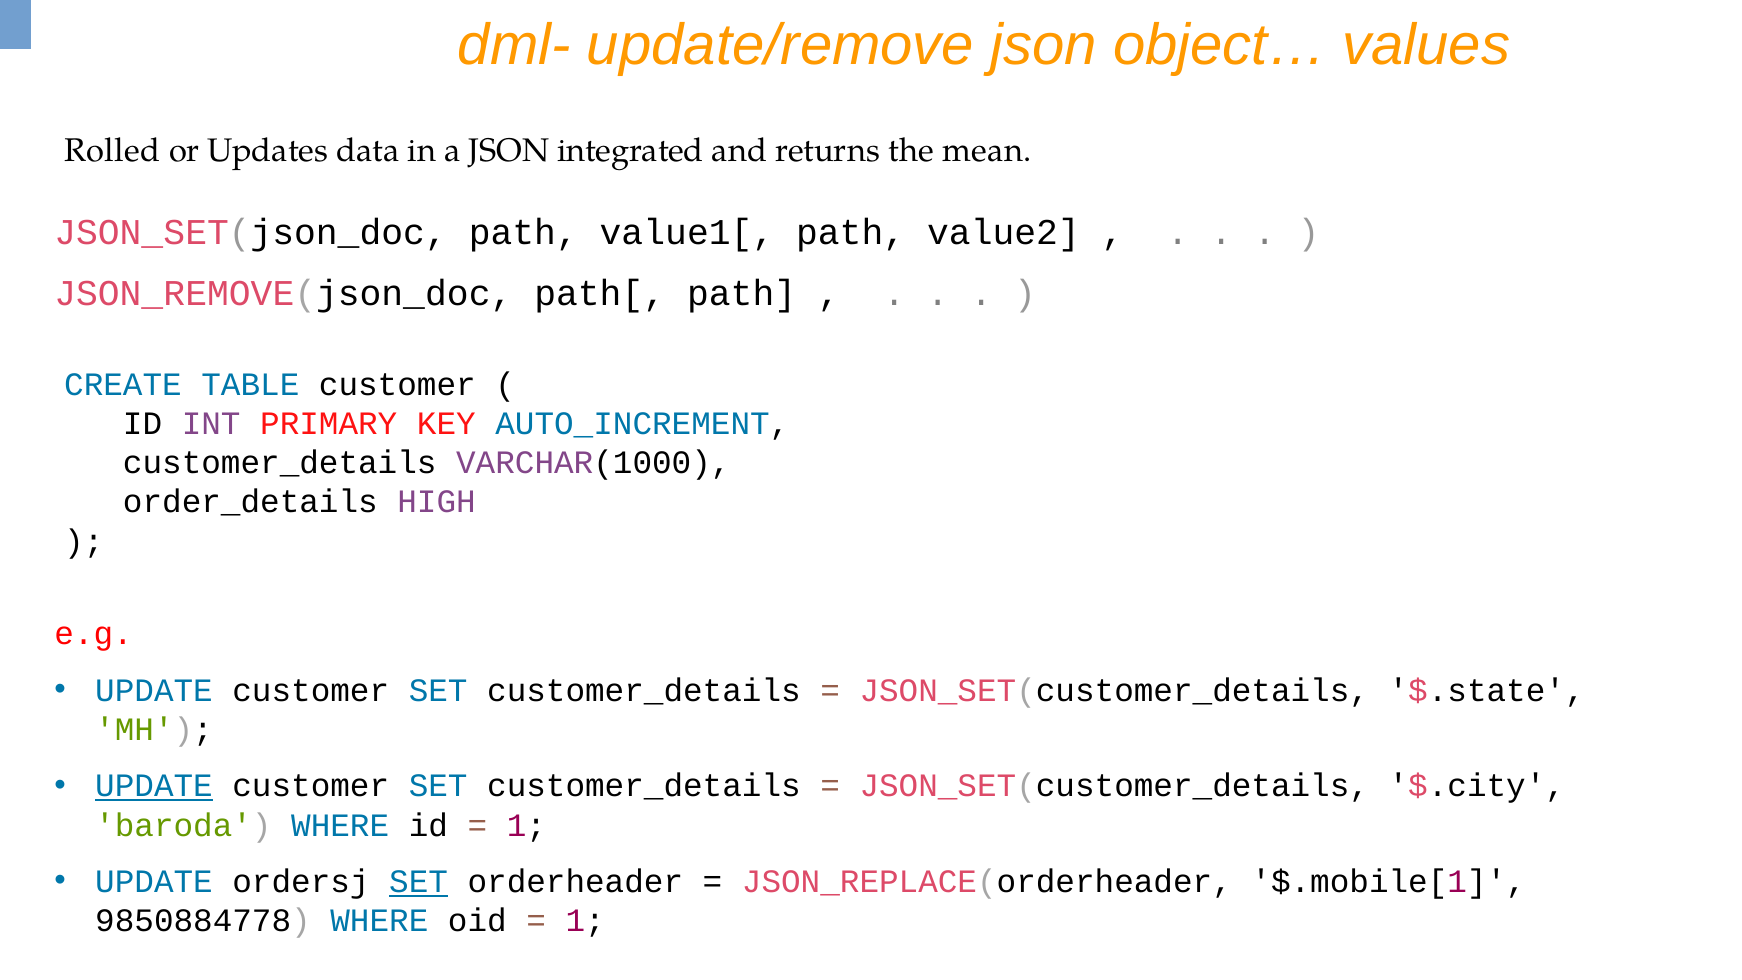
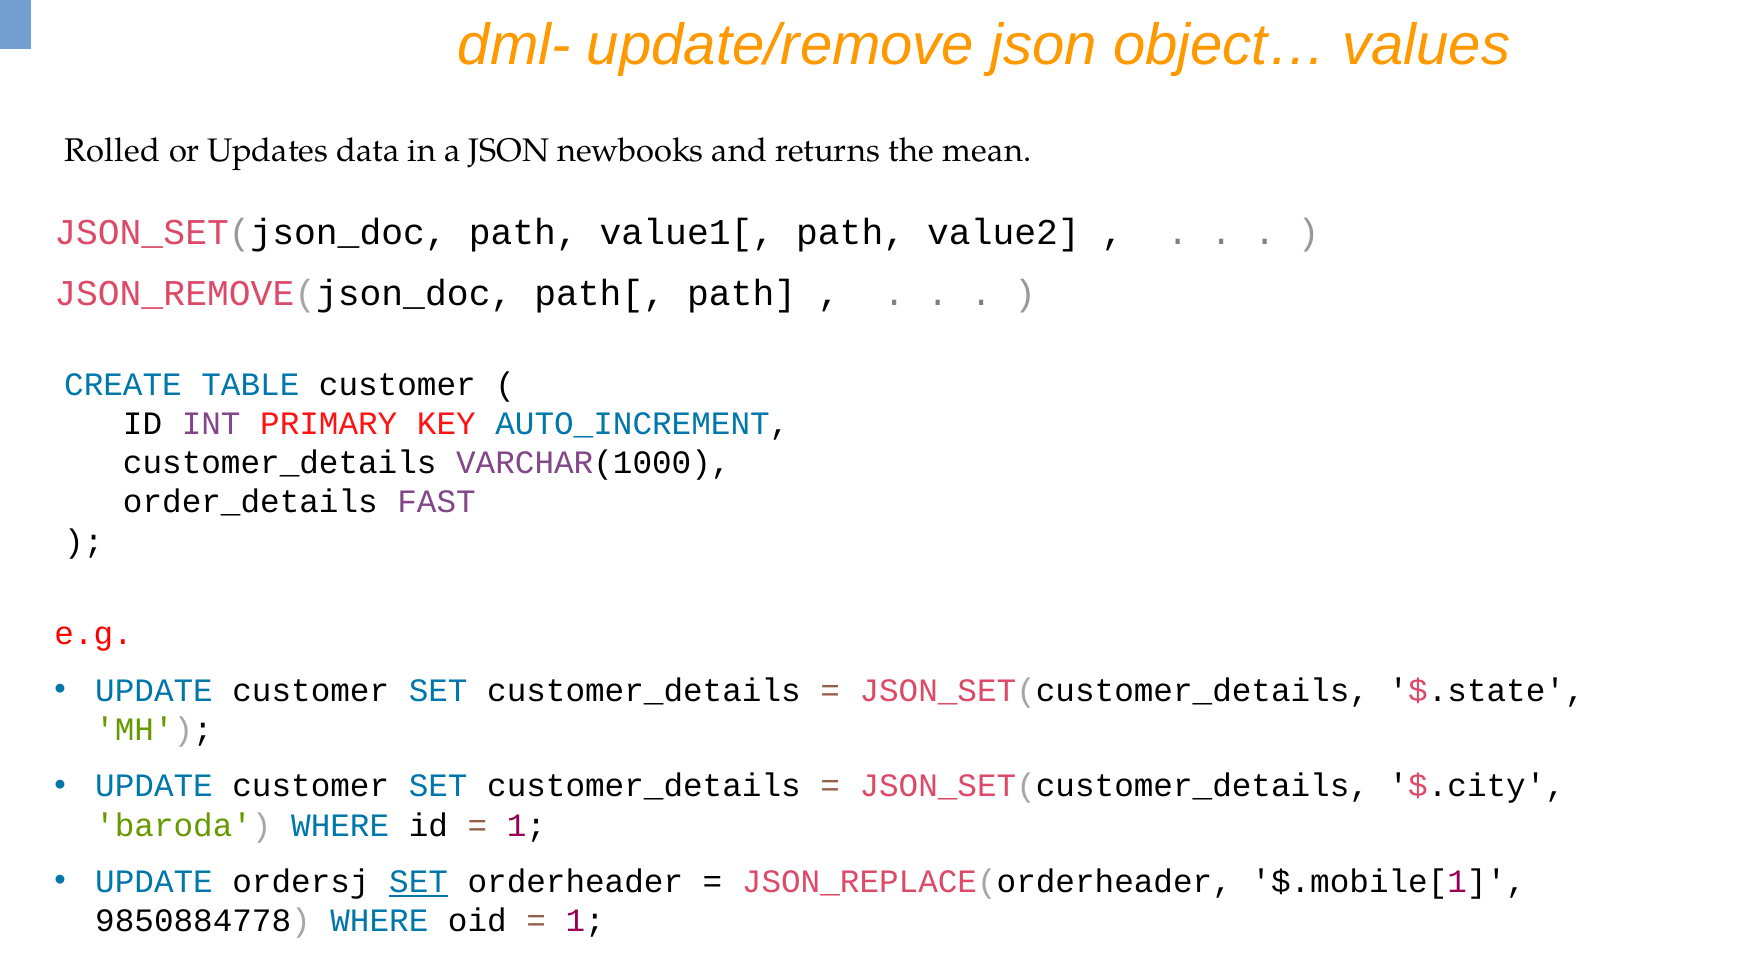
integrated: integrated -> newbooks (631, 150)
HIGH: HIGH -> FAST (437, 502)
UPDATE underline: present -> none (154, 786)
